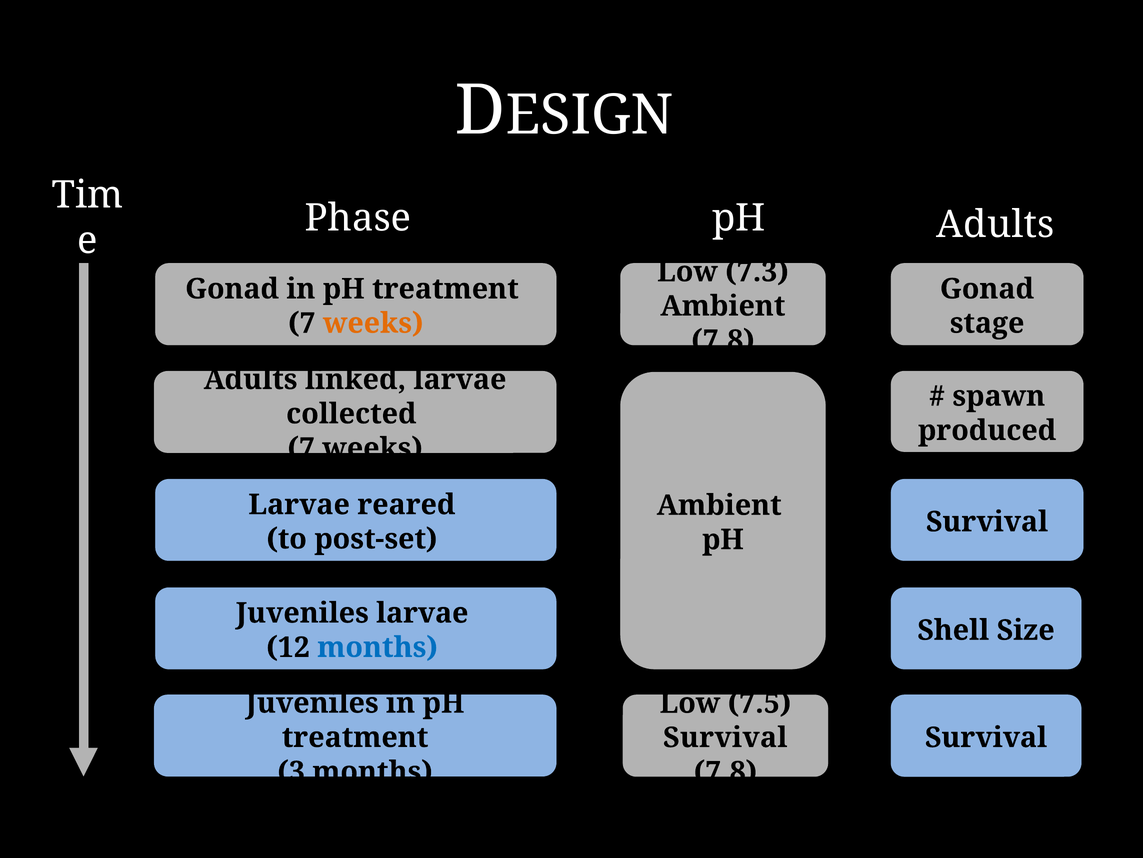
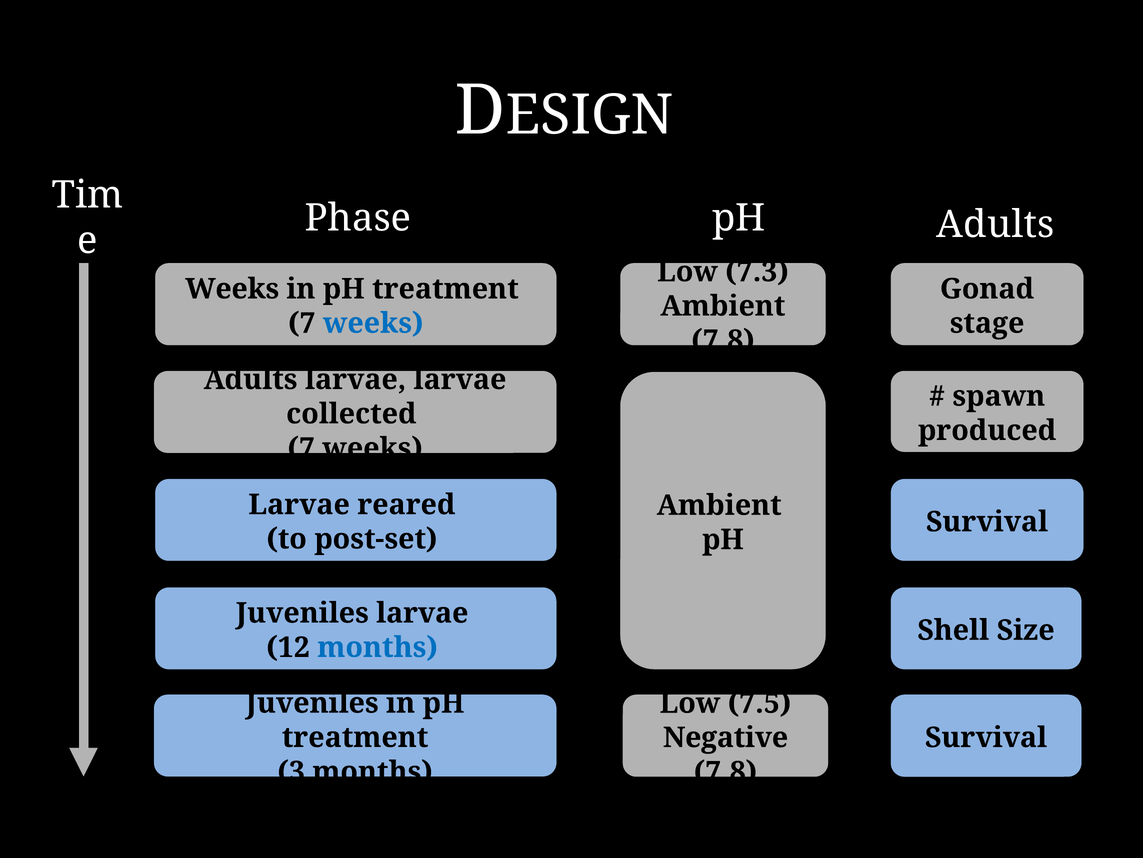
Gonad: Gonad -> Weeks (232, 289)
weeks colour: orange -> blue (373, 323)
Adults linked: linked -> larvae (356, 379)
Survival: Survival -> Negative (726, 737)
